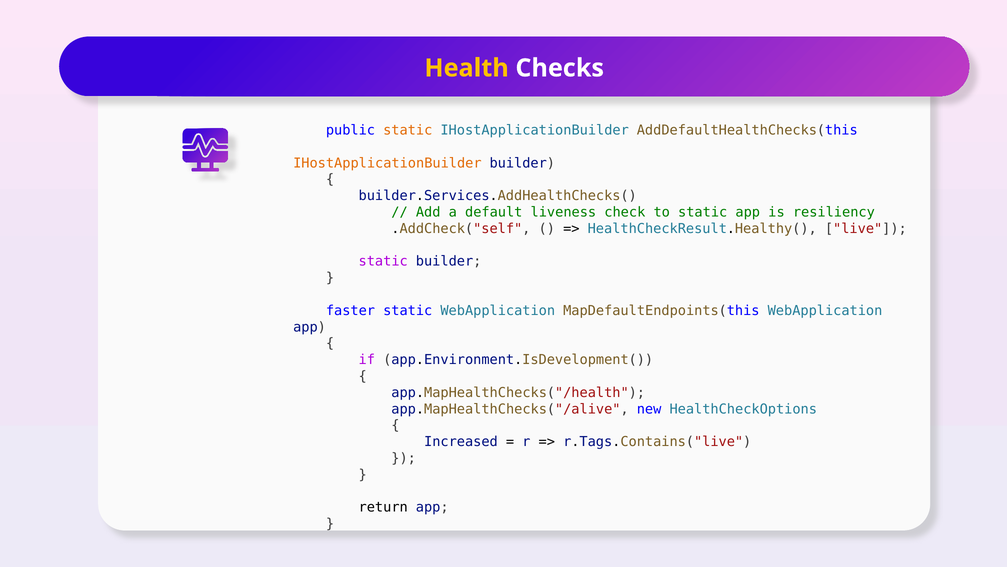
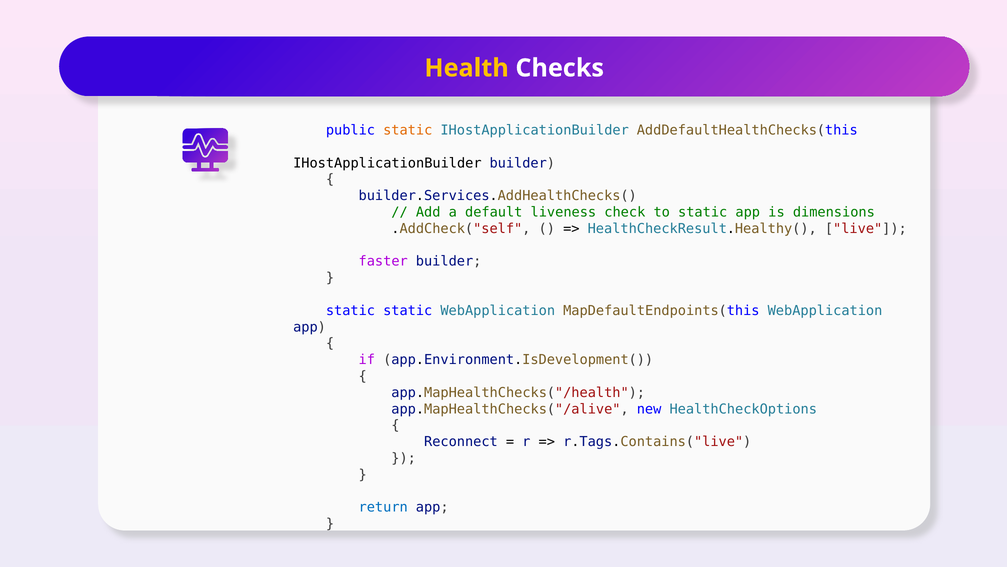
IHostApplicationBuilder colour: orange -> black (387, 163)
resiliency: resiliency -> dimensions (834, 212)
static: static -> faster (383, 261)
faster: faster -> static (350, 310)
Increased: Increased -> Reconnect (461, 441)
return colour: black -> blue (383, 507)
